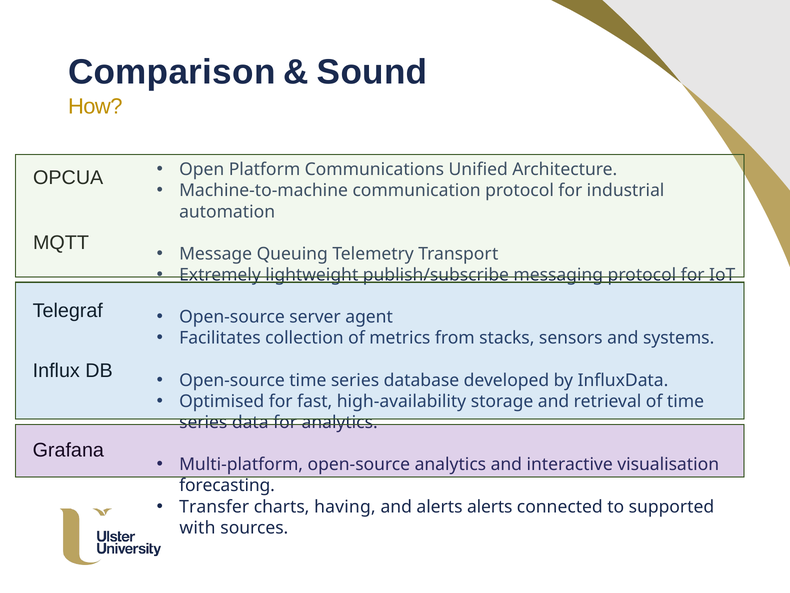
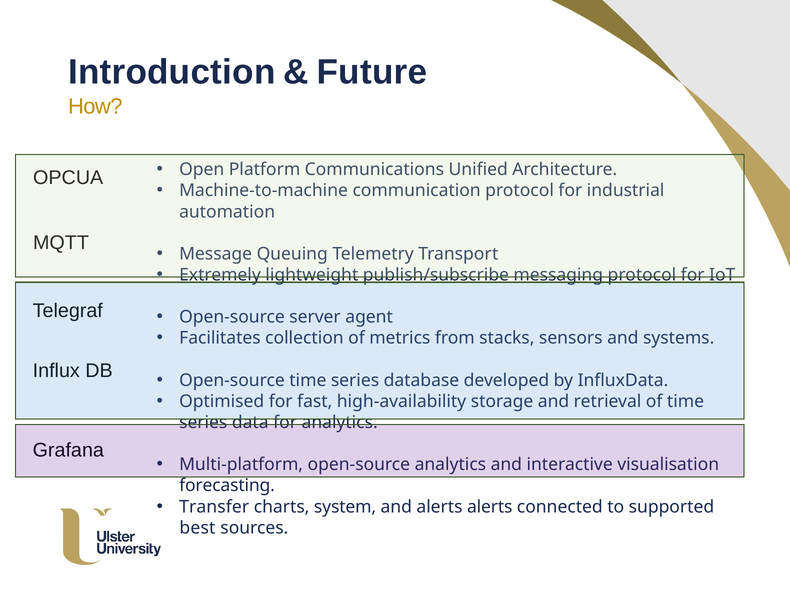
Comparison: Comparison -> Introduction (172, 72)
Sound: Sound -> Future (372, 72)
having: having -> system (345, 506)
with: with -> best (197, 527)
